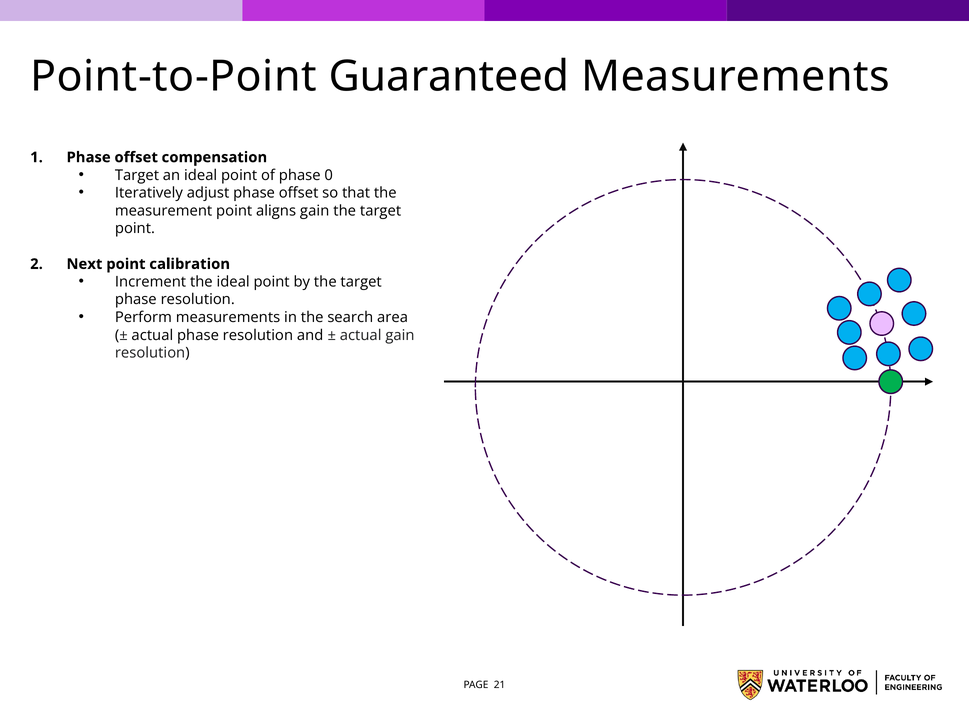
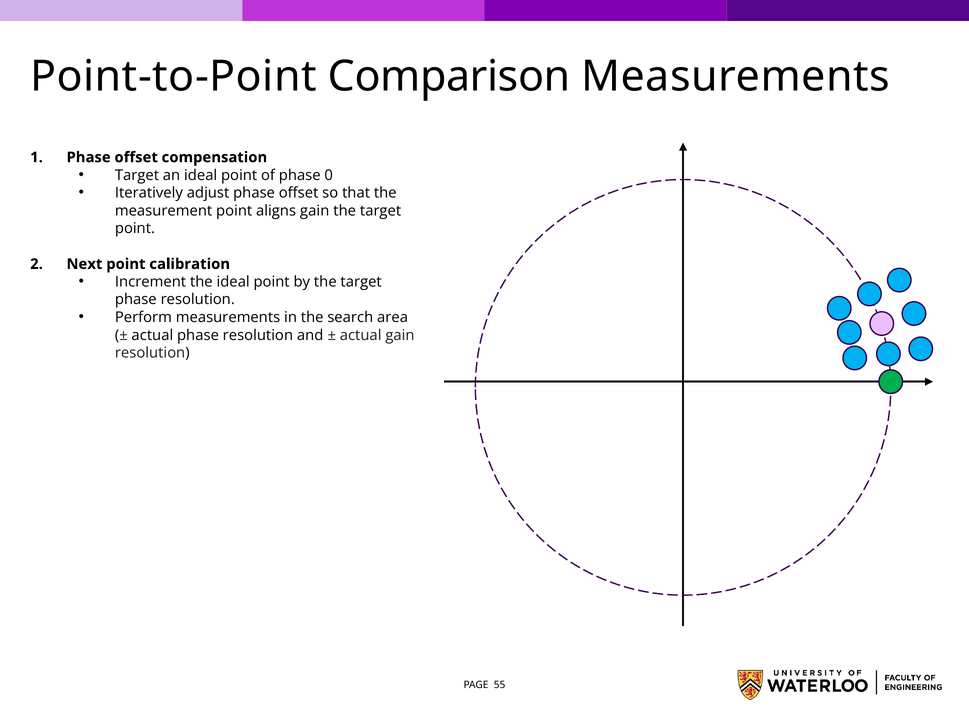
Guaranteed: Guaranteed -> Comparison (449, 77)
21: 21 -> 55 (500, 685)
